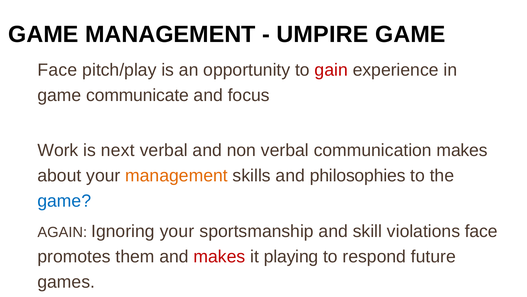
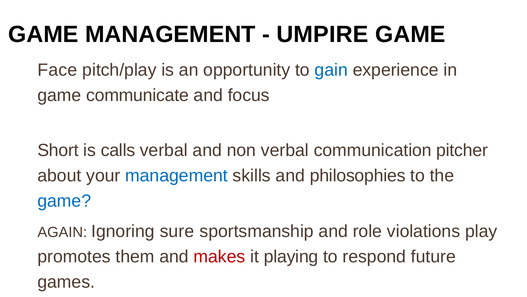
gain colour: red -> blue (331, 70)
Work: Work -> Short (58, 150)
next: next -> calls (118, 150)
communication makes: makes -> pitcher (462, 150)
management colour: orange -> blue (177, 175)
Ignoring your: your -> sure (177, 231)
skill: skill -> role (367, 231)
violations face: face -> play (481, 231)
